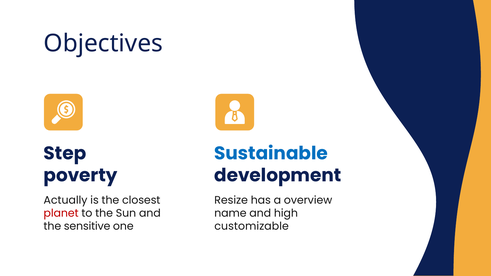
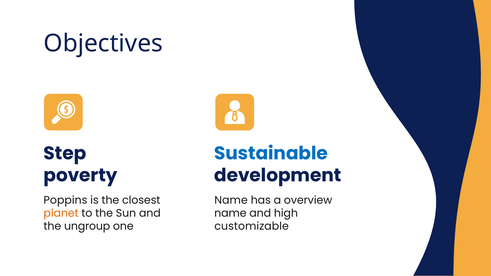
Actually: Actually -> Poppins (65, 200)
Resize: Resize -> Name (231, 200)
planet colour: red -> orange (61, 213)
sensitive: sensitive -> ungroup (87, 226)
